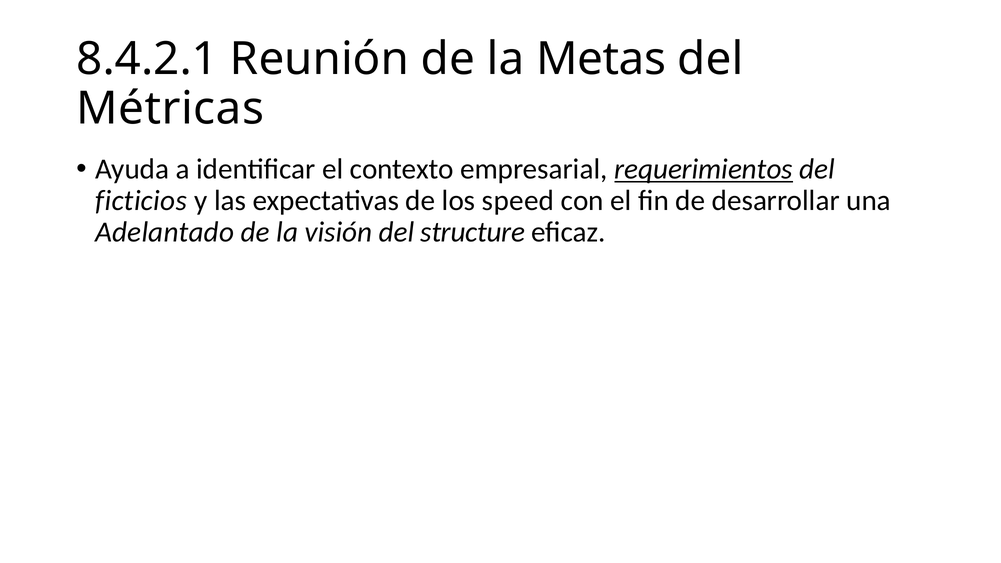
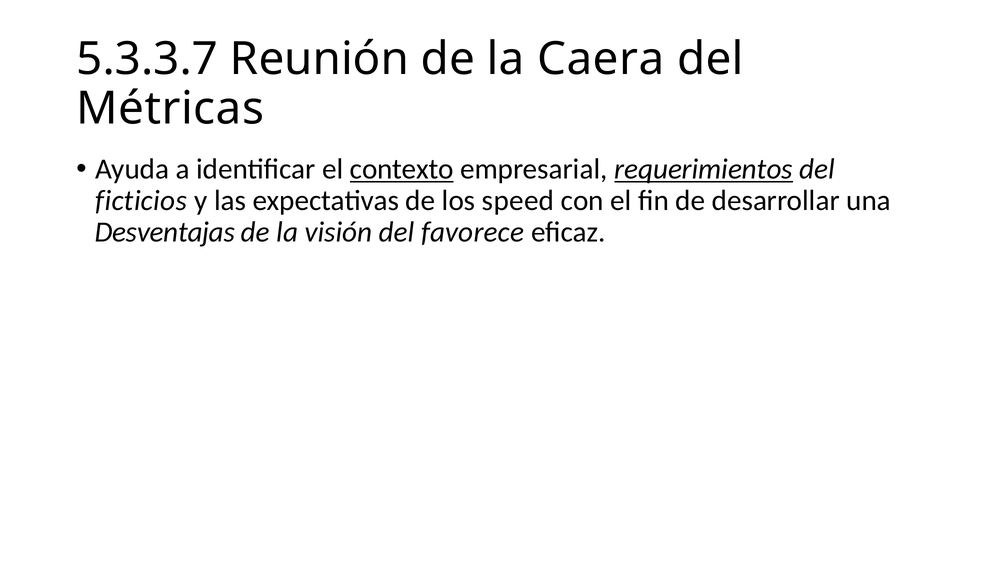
8.4.2.1: 8.4.2.1 -> 5.3.3.7 (147, 59)
Metas: Metas -> Caera (601, 59)
contexto underline: none -> present (402, 169)
Adelantado: Adelantado -> Desventajas (165, 232)
structure: structure -> favorece (473, 232)
